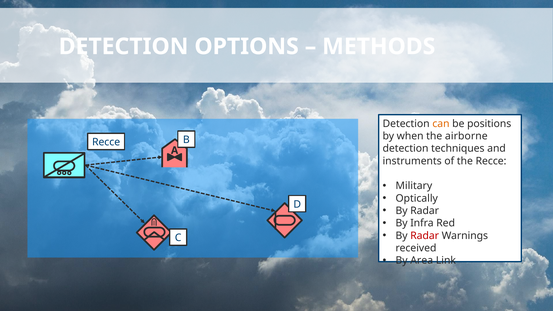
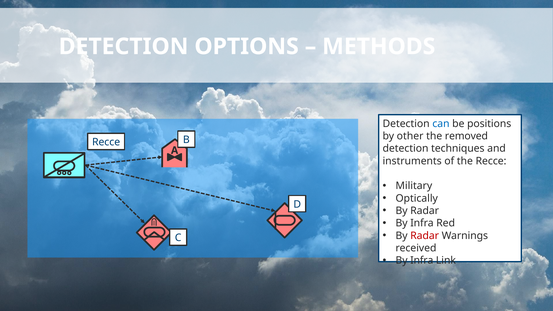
can colour: orange -> blue (441, 124)
when: when -> other (410, 136)
airborne: airborne -> removed (466, 136)
Area: Area -> Infra (422, 261)
